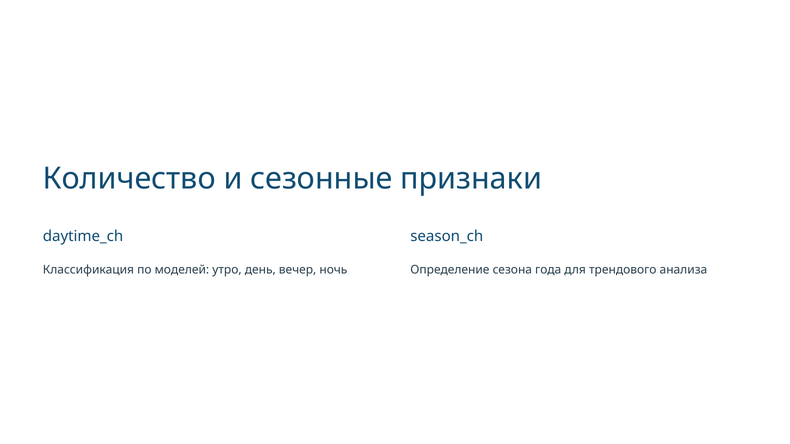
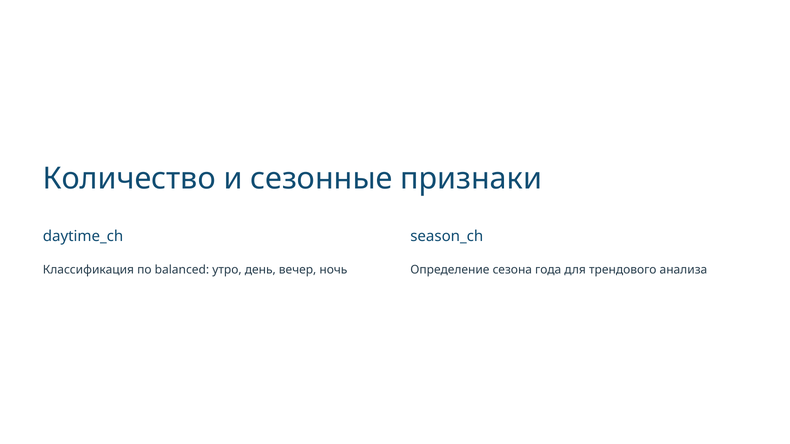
моделей: моделей -> balanced (182, 270)
